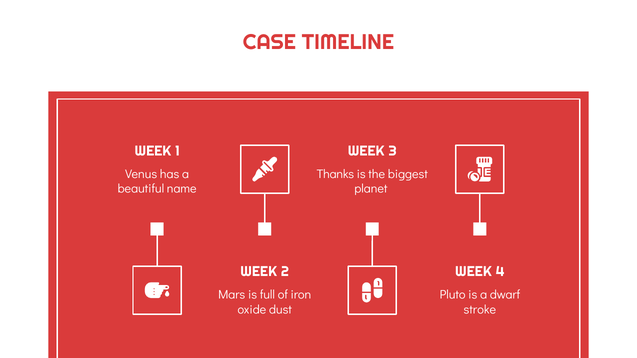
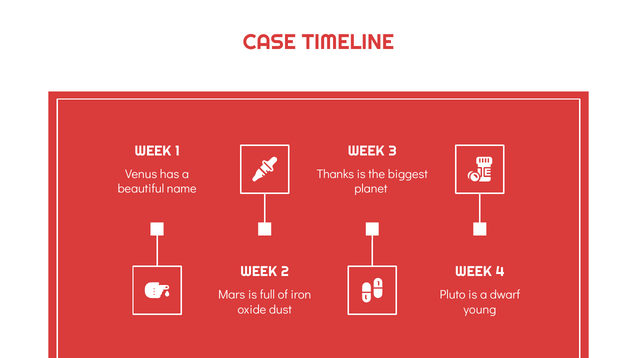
stroke: stroke -> young (480, 310)
